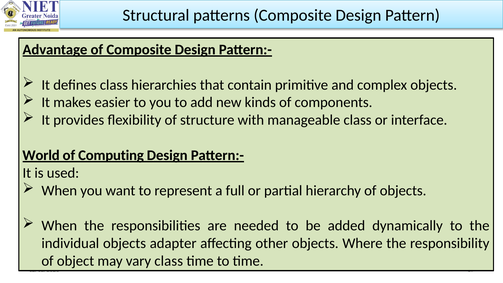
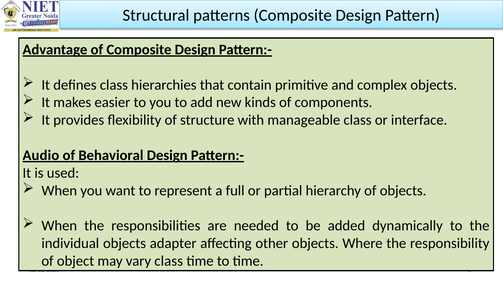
World: World -> Audio (41, 155)
Computing: Computing -> Behavioral (111, 155)
